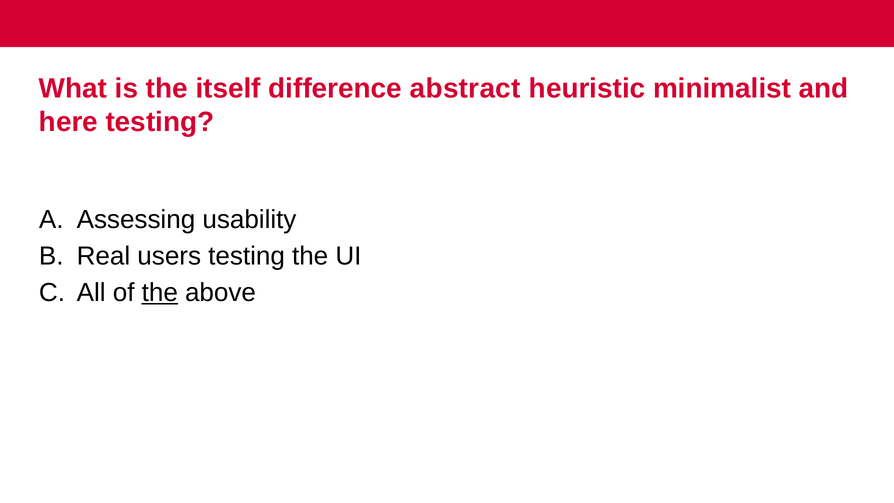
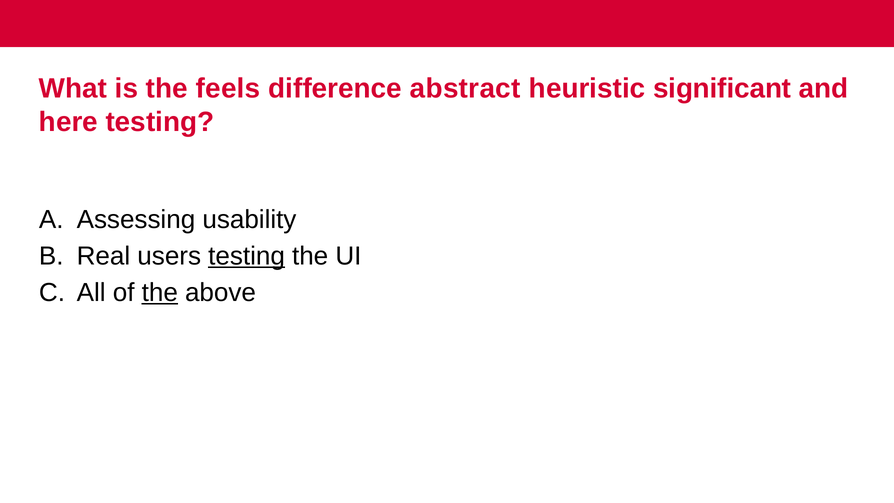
itself: itself -> feels (228, 89)
minimalist: minimalist -> significant (722, 89)
testing underline: none -> present (247, 256)
